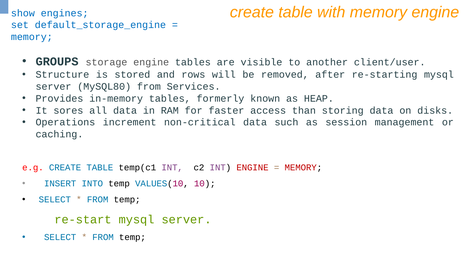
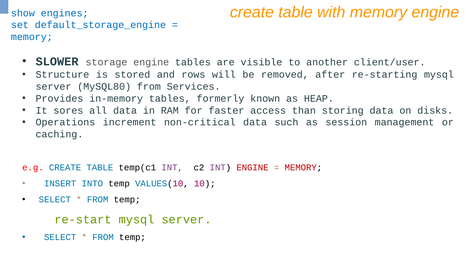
GROUPS: GROUPS -> SLOWER (57, 62)
